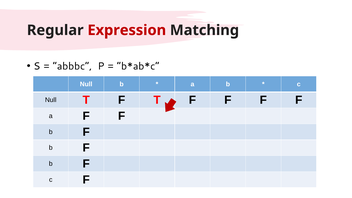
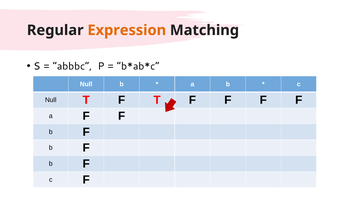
Expression colour: red -> orange (127, 30)
